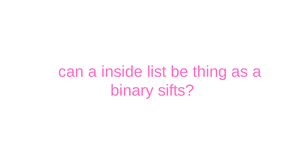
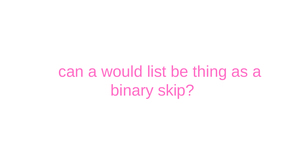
inside: inside -> would (122, 72)
sifts: sifts -> skip (176, 91)
